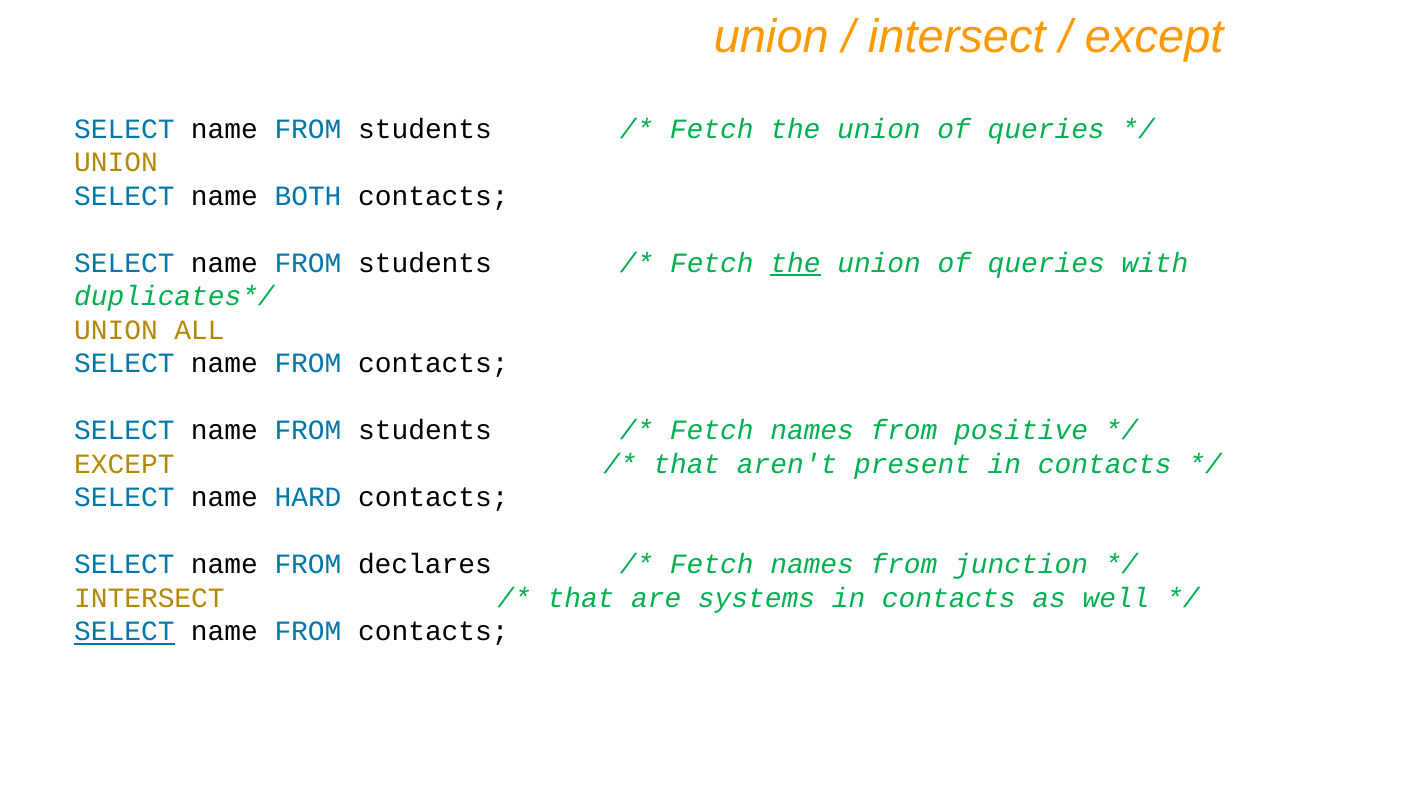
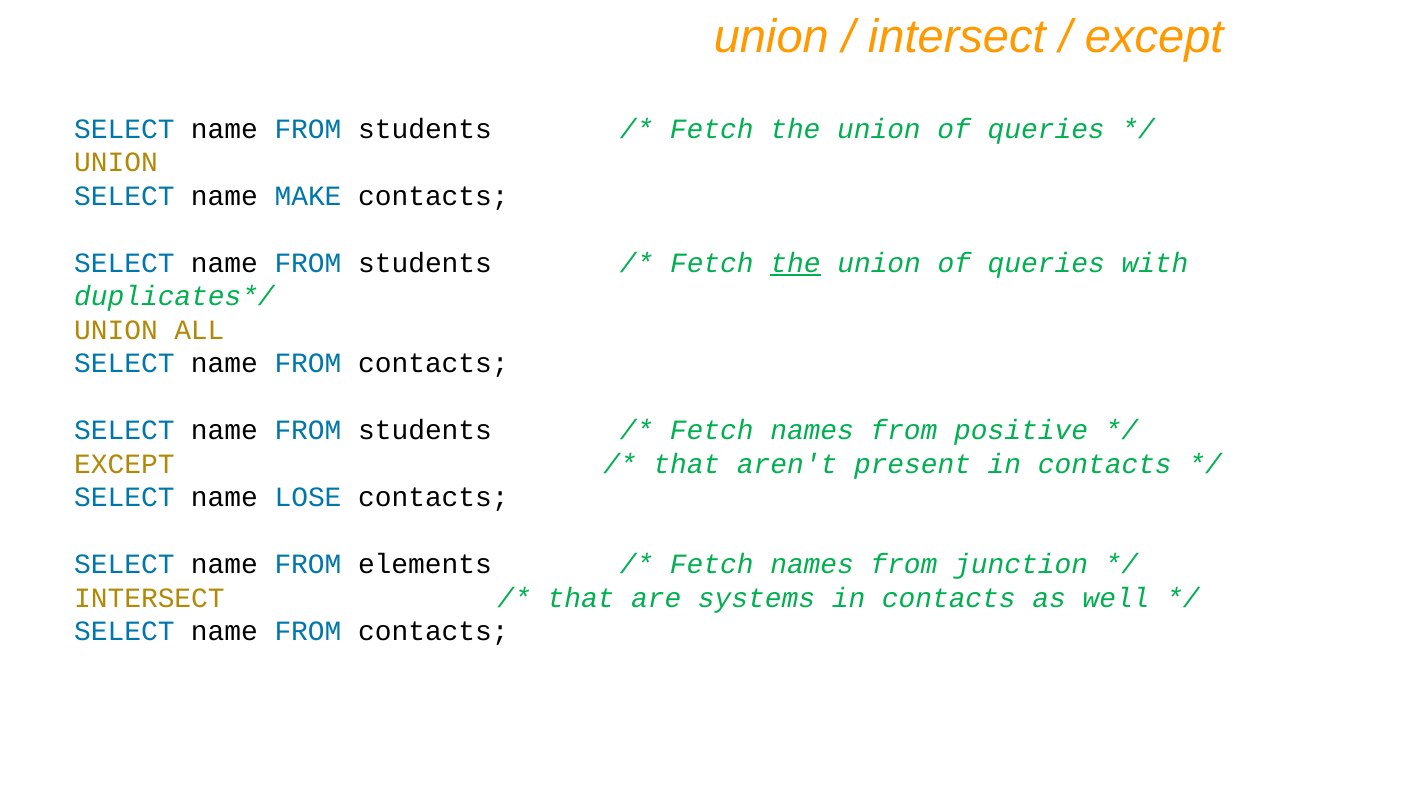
BOTH: BOTH -> MAKE (308, 196)
HARD: HARD -> LOSE (308, 497)
declares: declares -> elements (425, 564)
SELECT underline: present -> none (124, 631)
